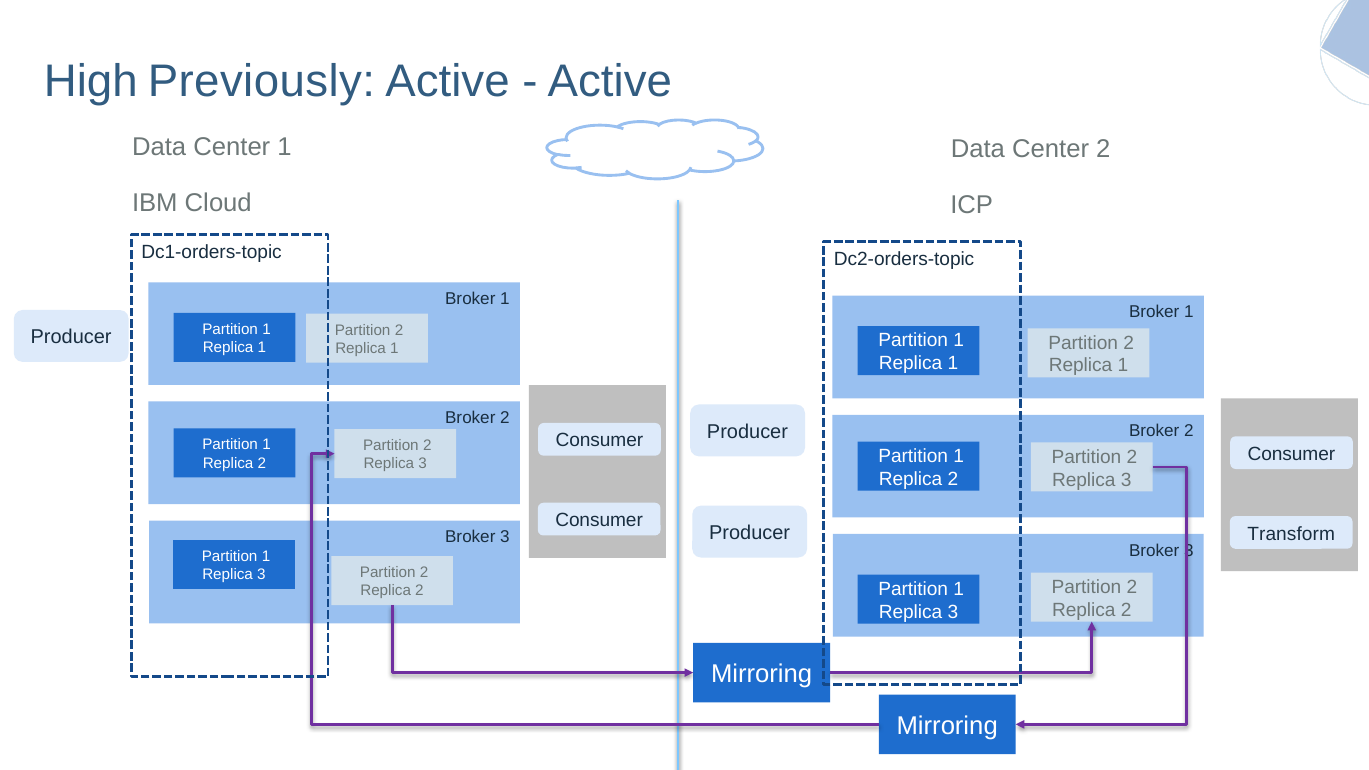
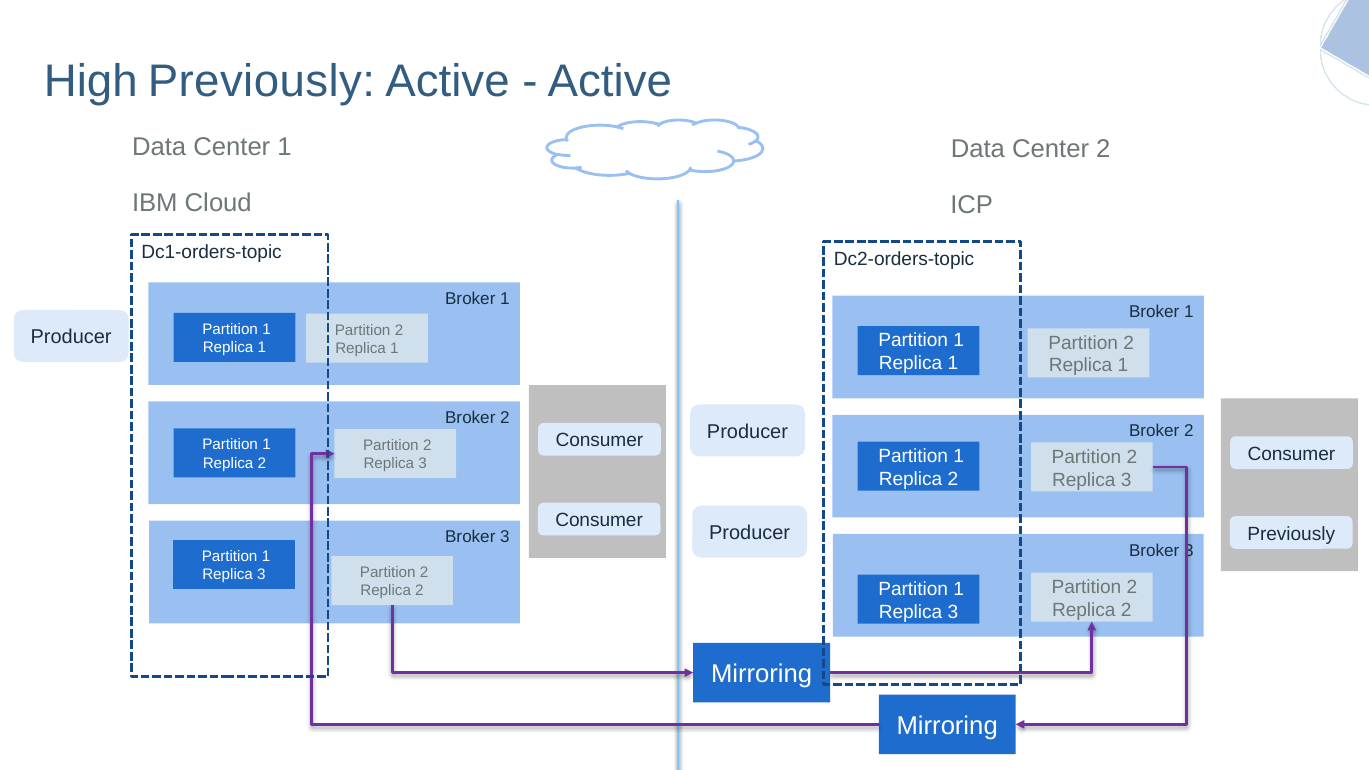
Transform: Transform -> Previously (1291, 534)
